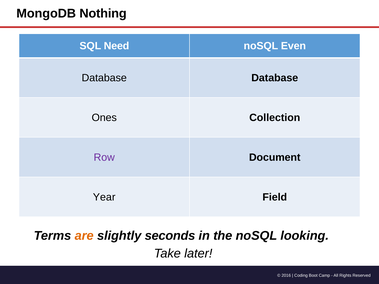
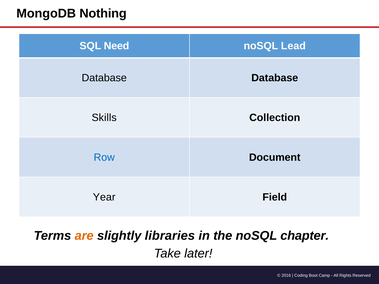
Even: Even -> Lead (293, 46)
Ones: Ones -> Skills (104, 118)
Row colour: purple -> blue (104, 158)
seconds: seconds -> libraries (170, 236)
looking: looking -> chapter (305, 236)
